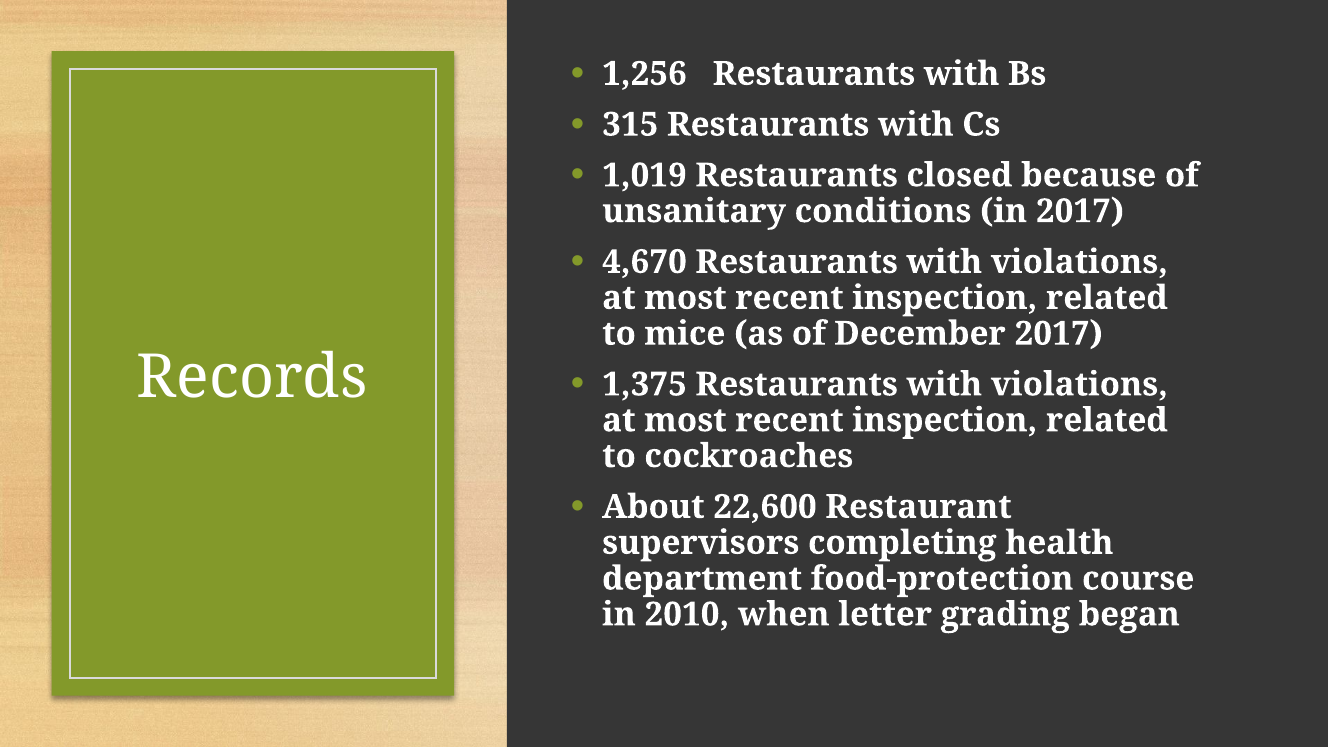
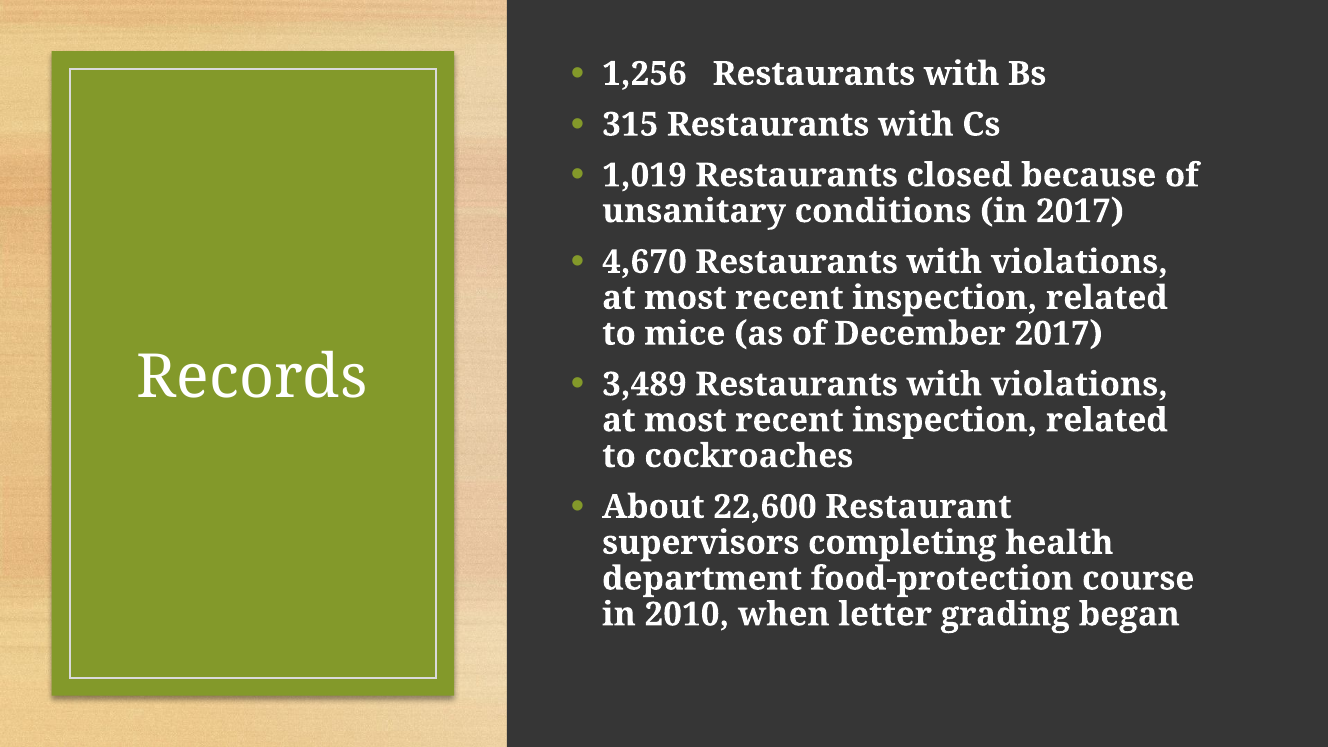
1,375: 1,375 -> 3,489 (644, 384)
